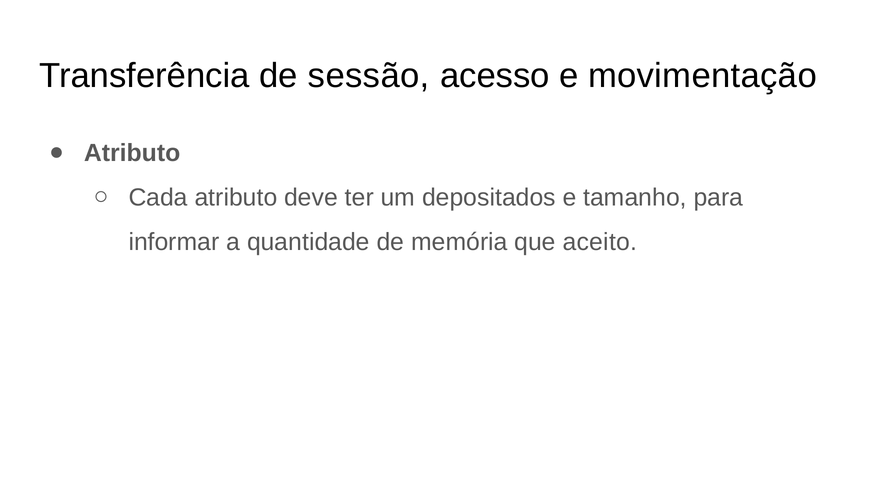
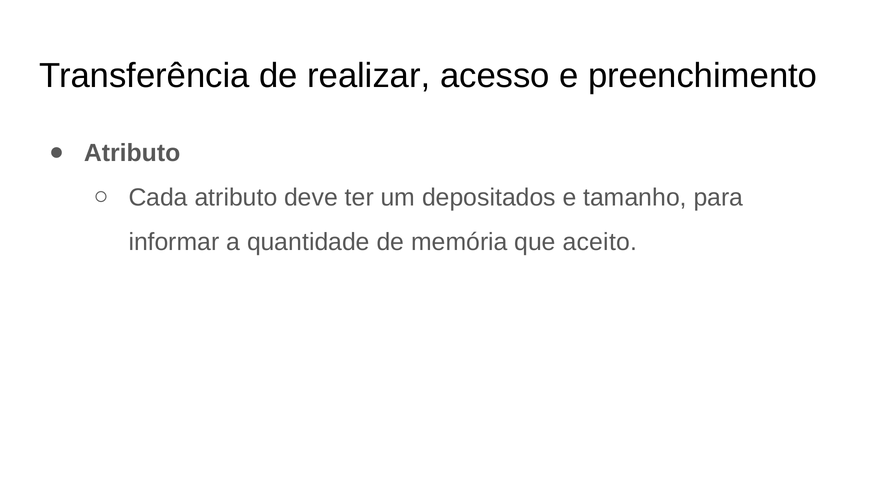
sessão: sessão -> realizar (369, 76)
movimentação: movimentação -> preenchimento (703, 76)
